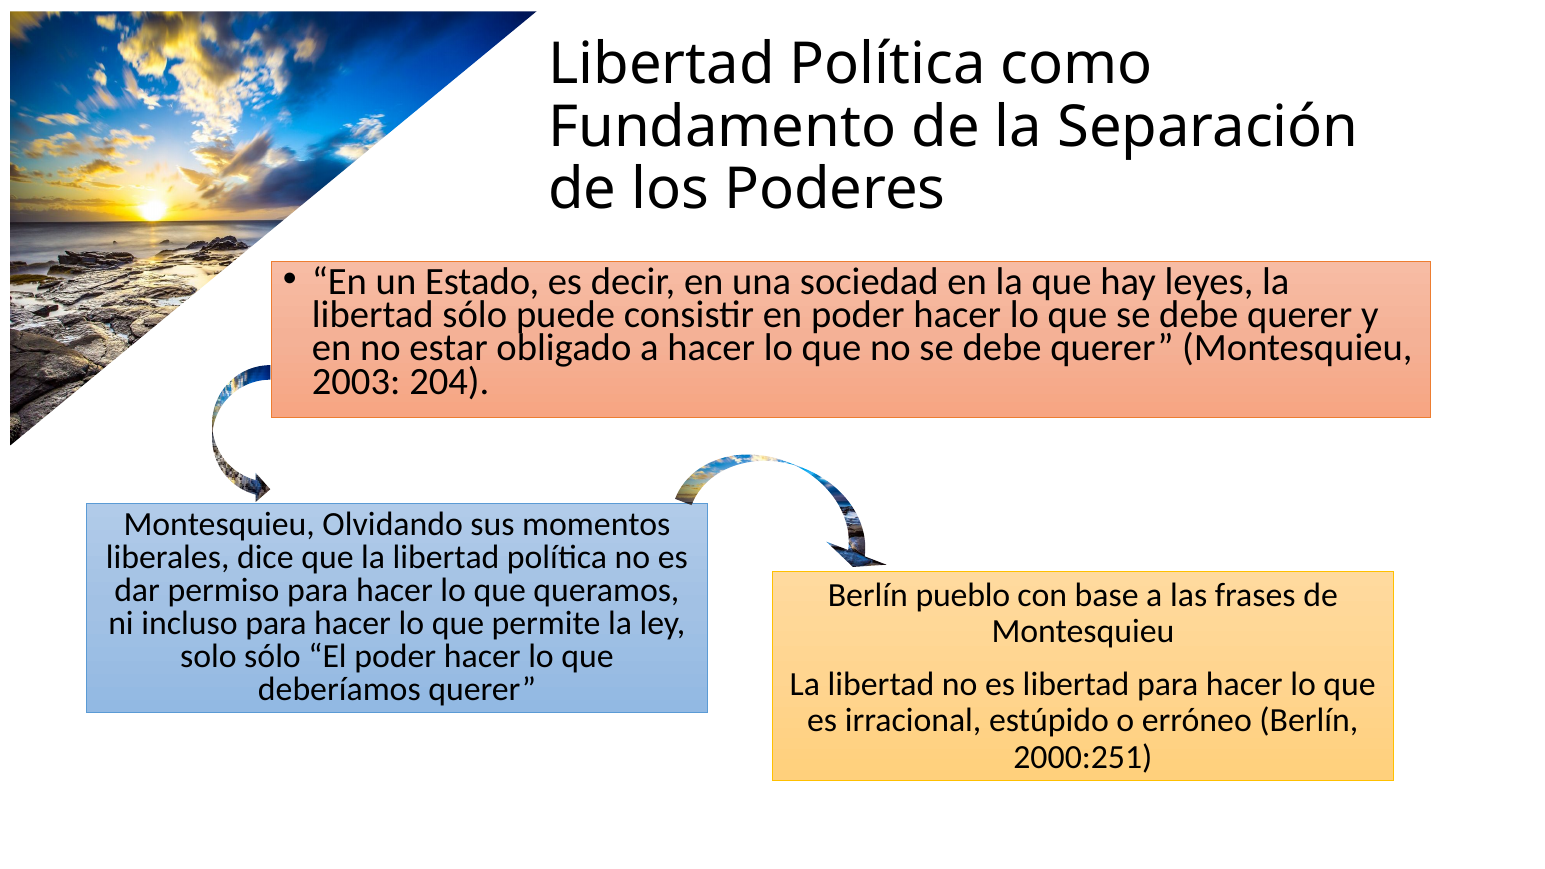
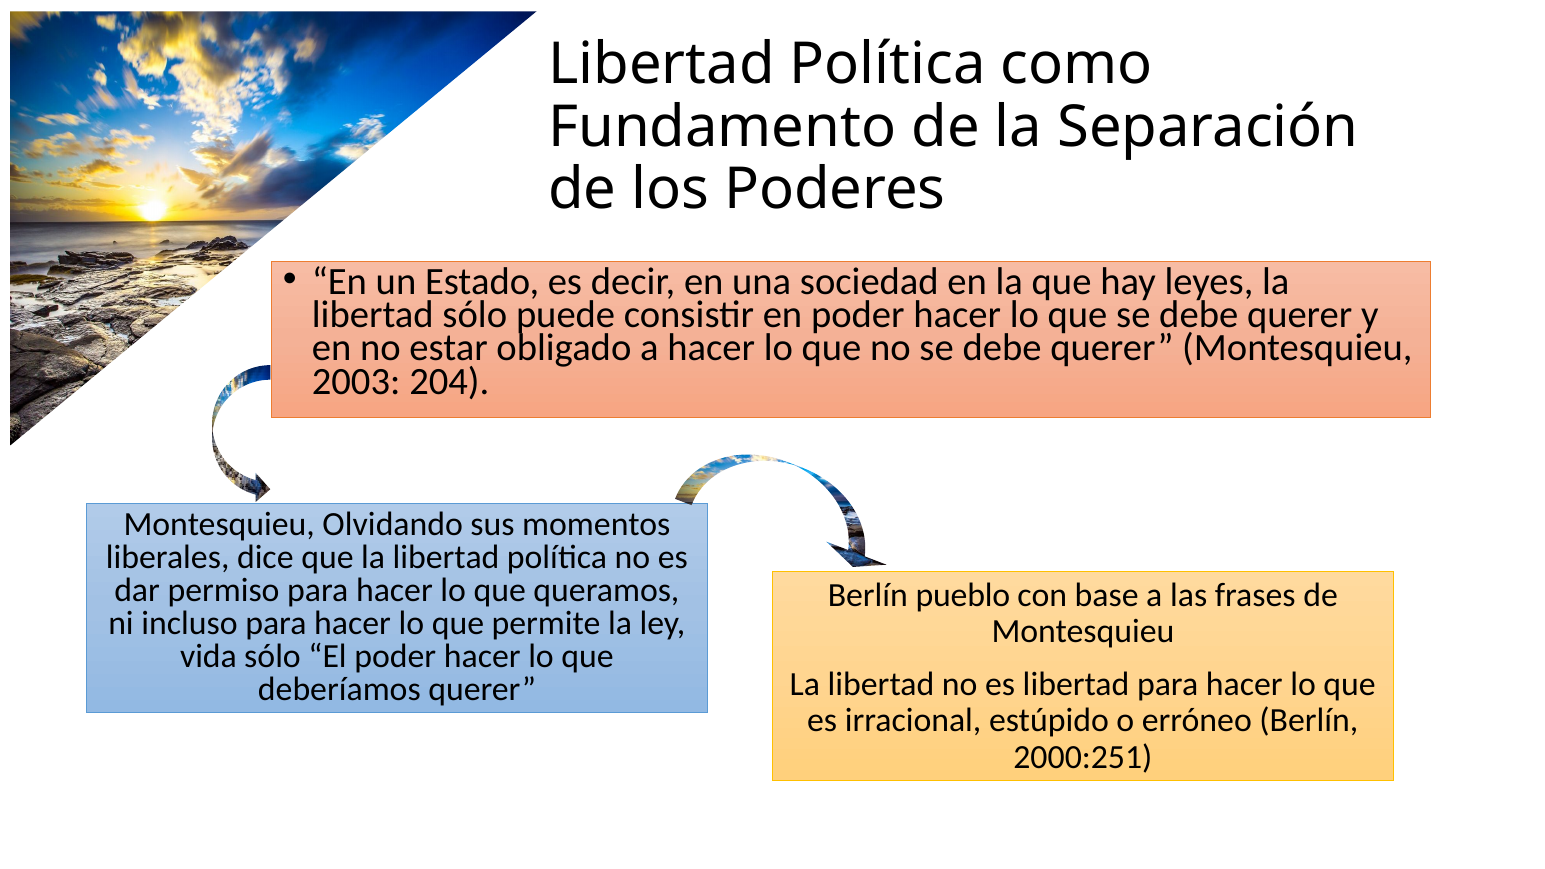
solo: solo -> vida (208, 656)
